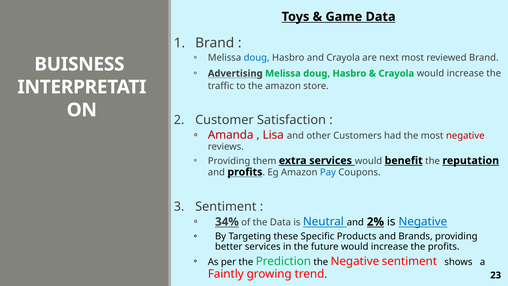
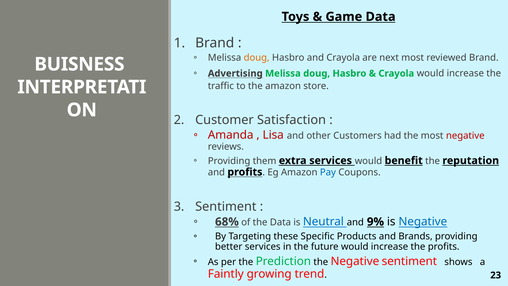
doug colour: blue -> orange (257, 57)
34%: 34% -> 68% (227, 222)
2%: 2% -> 9% (375, 222)
